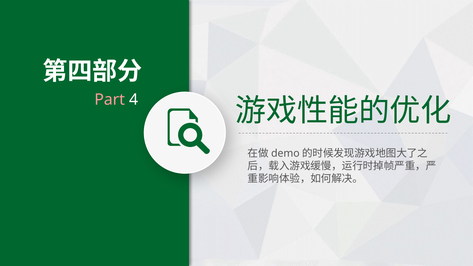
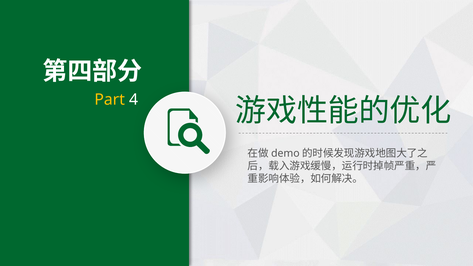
Part colour: pink -> yellow (110, 100)
